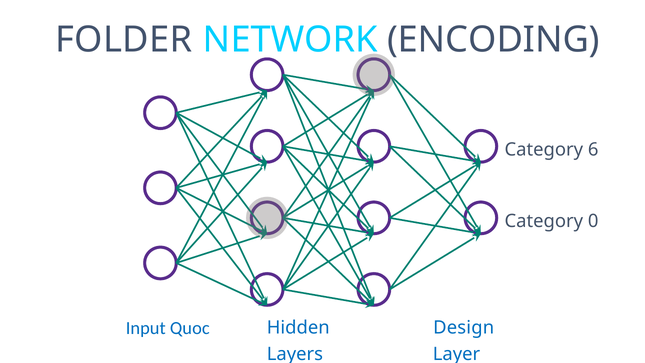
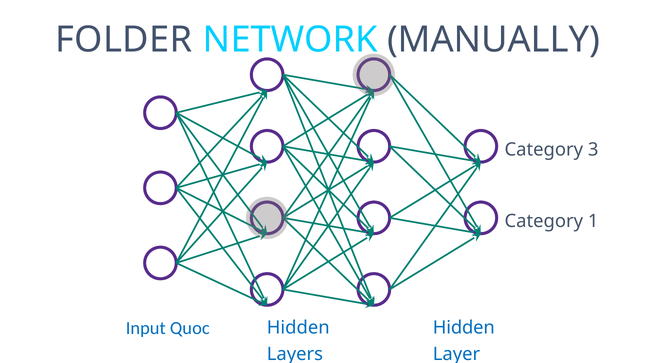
ENCODING: ENCODING -> MANUALLY (493, 40)
6: 6 -> 3 (593, 150)
0: 0 -> 1 (593, 221)
Design: Design -> Hidden (464, 327)
